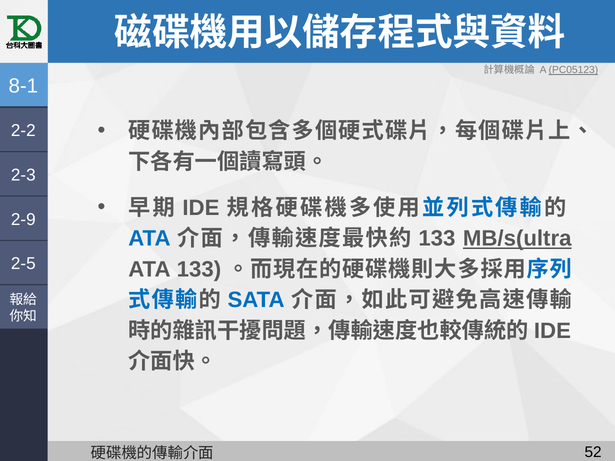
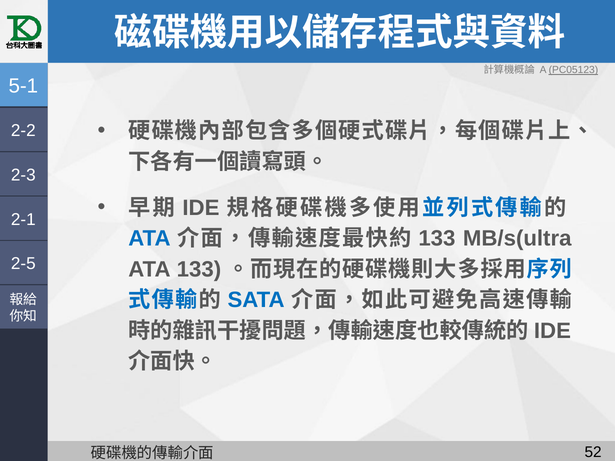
8-1: 8-1 -> 5-1 (23, 86)
2-9: 2-9 -> 2-1 (23, 220)
MB/s(ultra underline: present -> none (517, 239)
